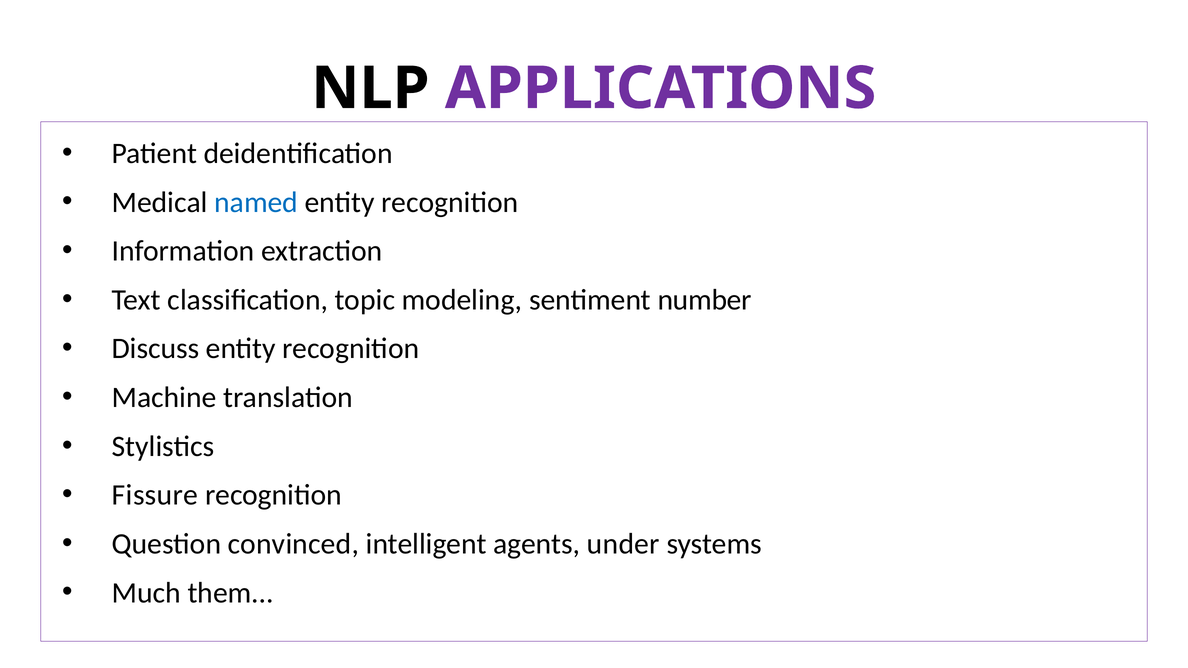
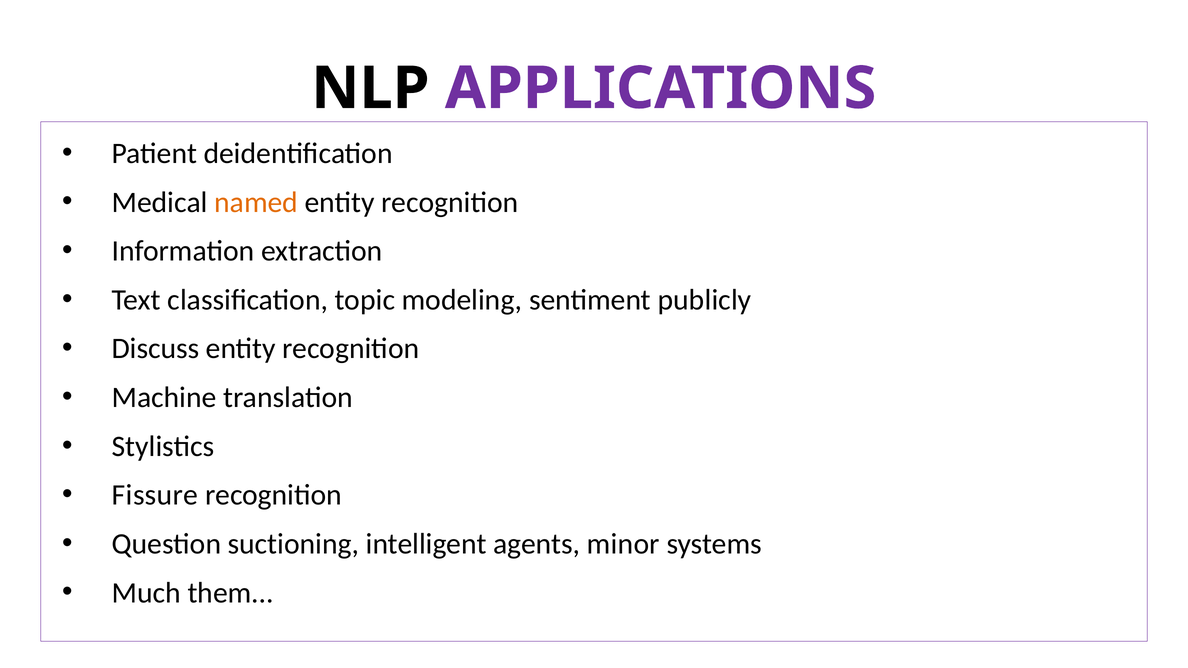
named colour: blue -> orange (256, 202)
number: number -> publicly (704, 300)
convinced: convinced -> suctioning (293, 544)
under: under -> minor (623, 544)
